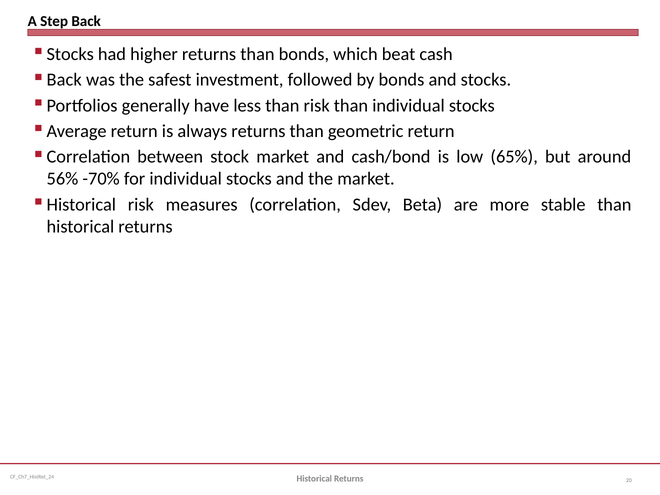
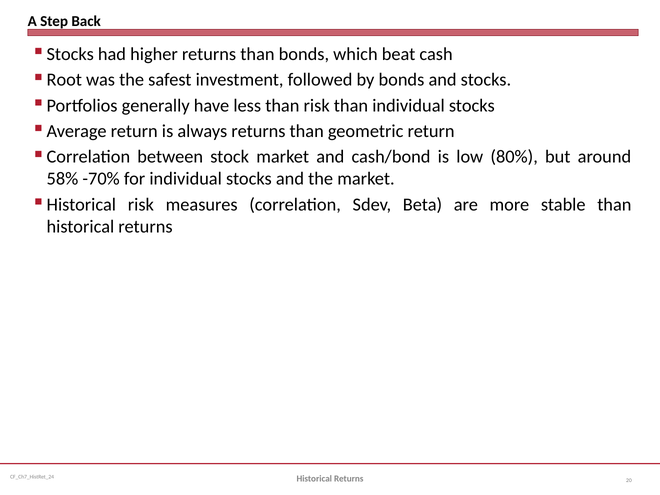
Back: Back -> Root (64, 80)
65%: 65% -> 80% (514, 157)
56%: 56% -> 58% (62, 179)
